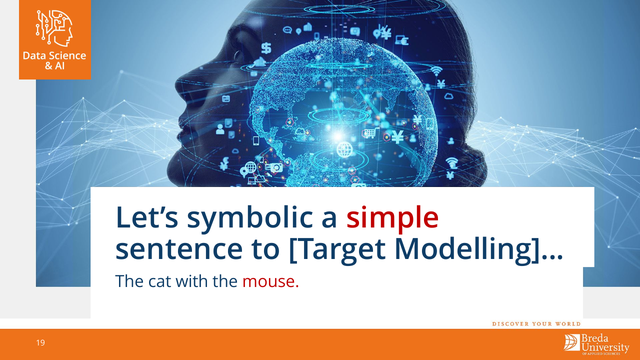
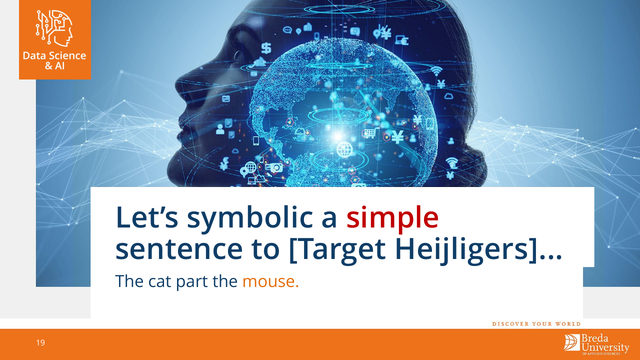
Modelling: Modelling -> Heijligers (479, 250)
with: with -> part (192, 282)
mouse colour: red -> orange (271, 282)
